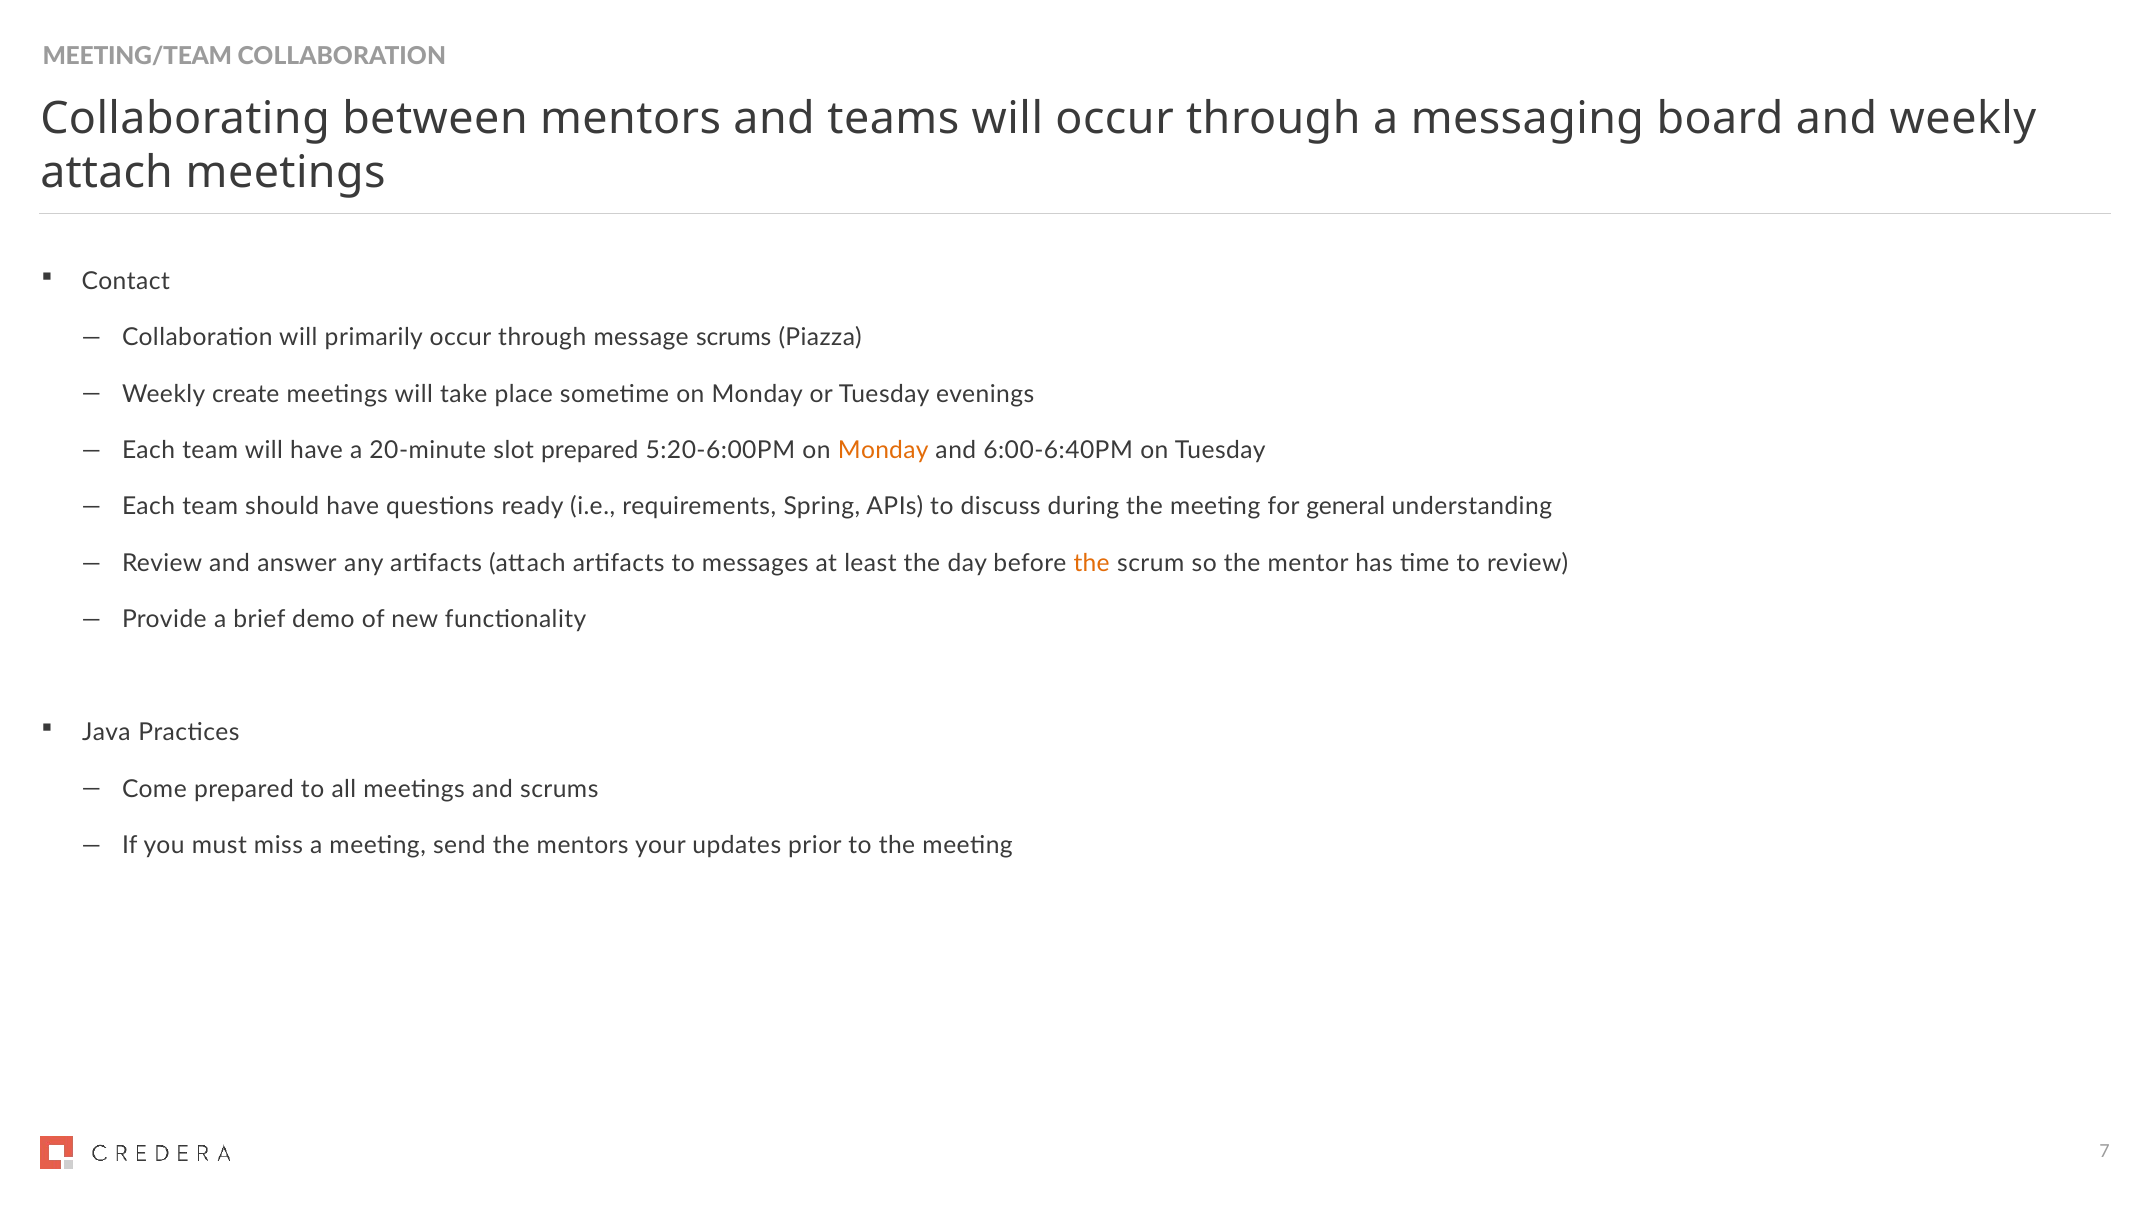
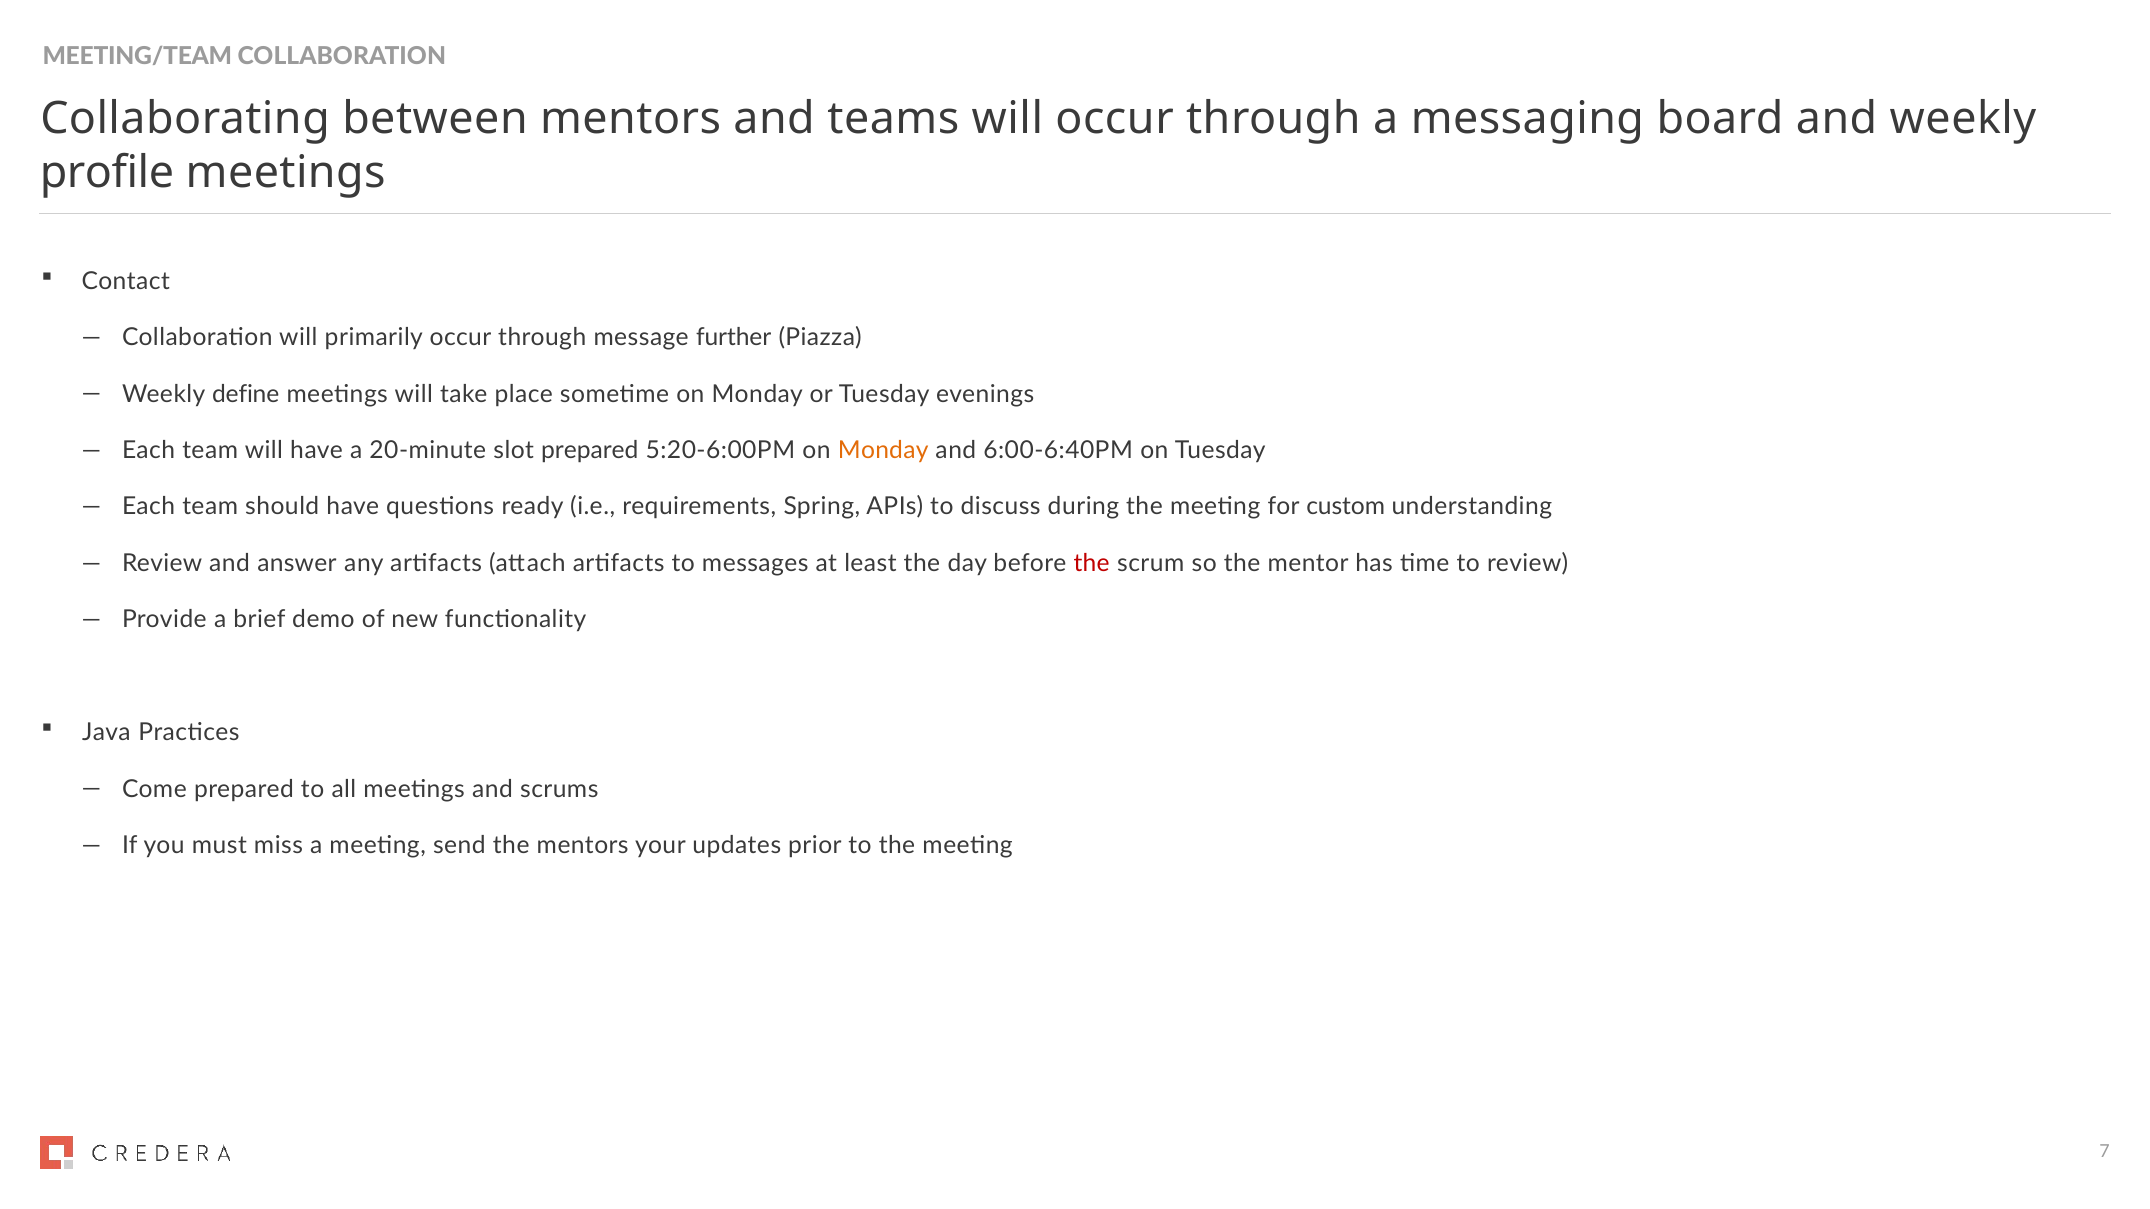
attach: attach -> profile (107, 172)
message scrums: scrums -> further (734, 338)
create: create -> define (246, 394)
general: general -> custom (1346, 507)
the colour: orange -> red (1092, 563)
